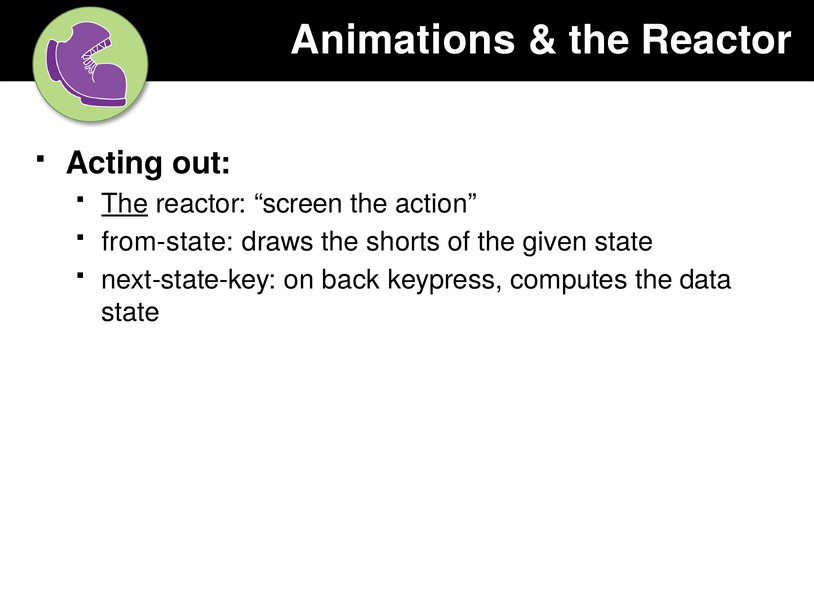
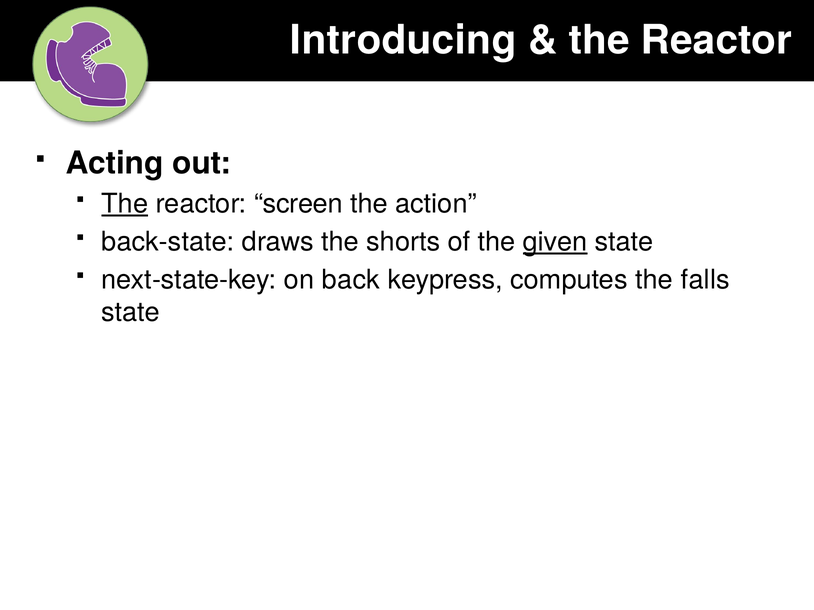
Animations: Animations -> Introducing (403, 40)
from-state: from-state -> back-state (168, 242)
given underline: none -> present (555, 242)
data: data -> falls (705, 280)
